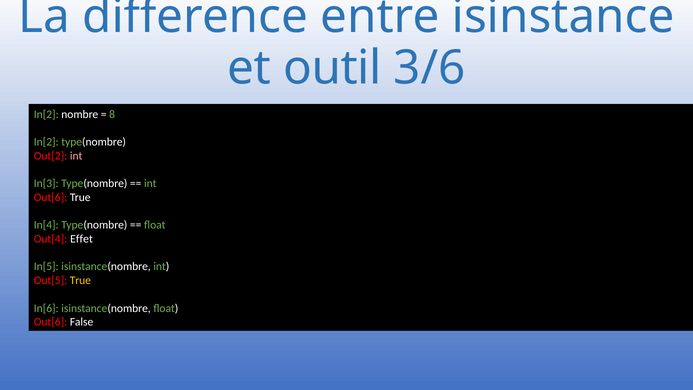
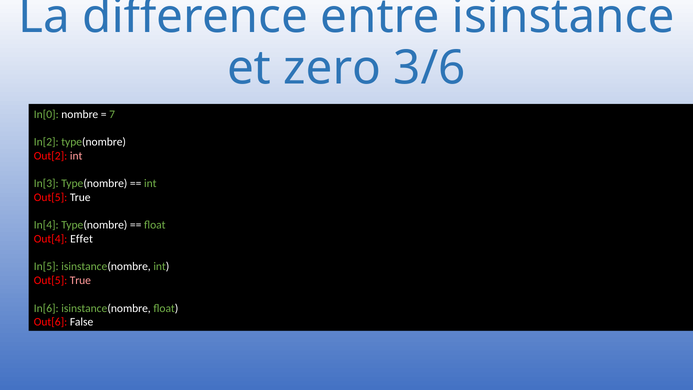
outil: outil -> zero (332, 68)
In[2: In[2 -> In[0 (46, 114)
8: 8 -> 7 (112, 114)
Out[6: Out[6 -> Out[5 (51, 197)
True colour: yellow -> pink (80, 280)
